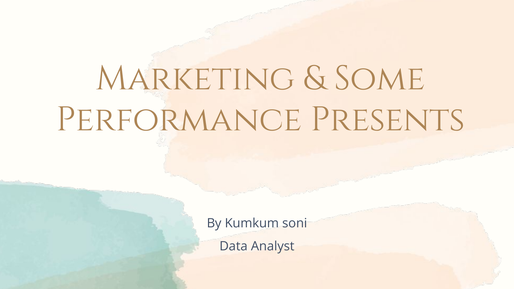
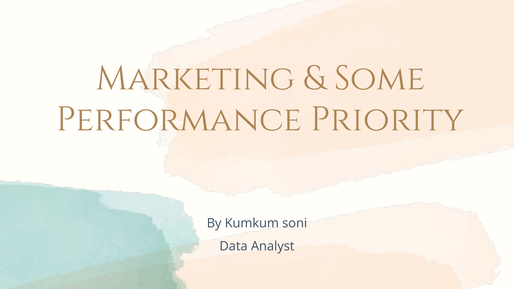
Presents: Presents -> Priority (387, 119)
